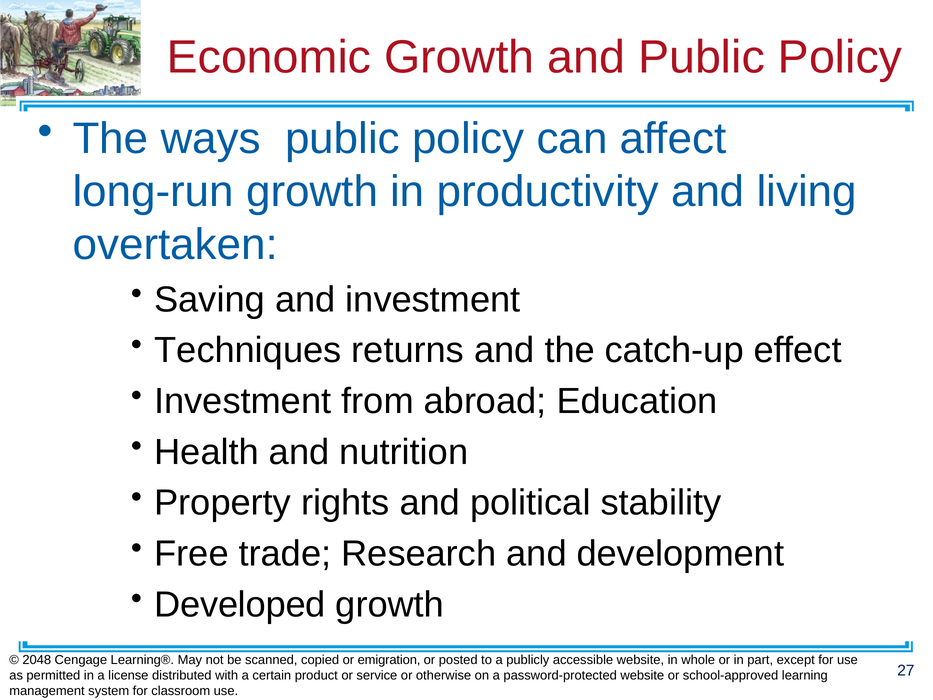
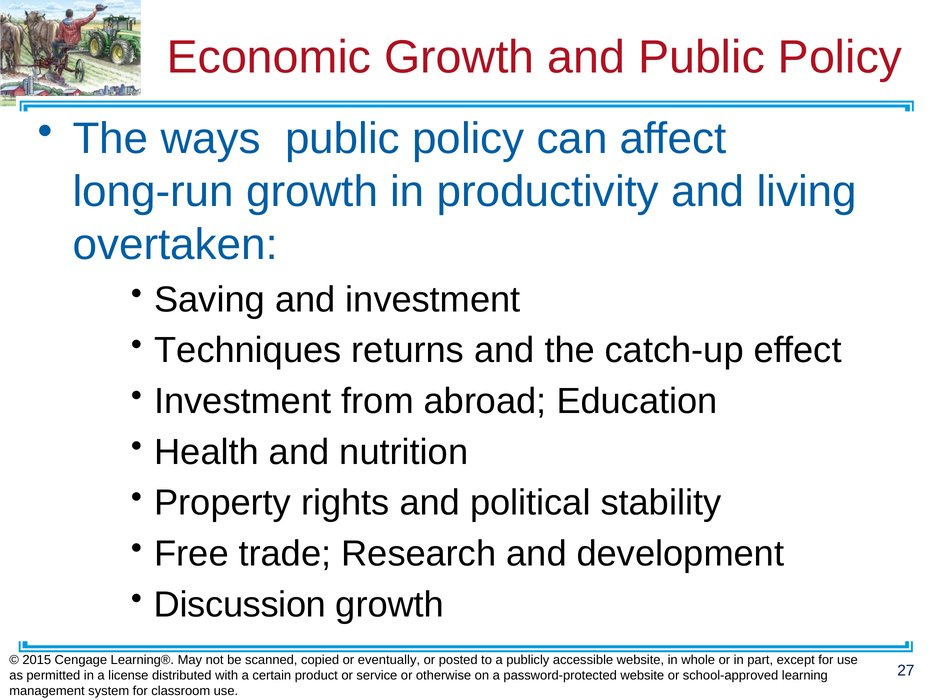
Developed: Developed -> Discussion (240, 605)
2048: 2048 -> 2015 (37, 660)
emigration: emigration -> eventually (389, 660)
